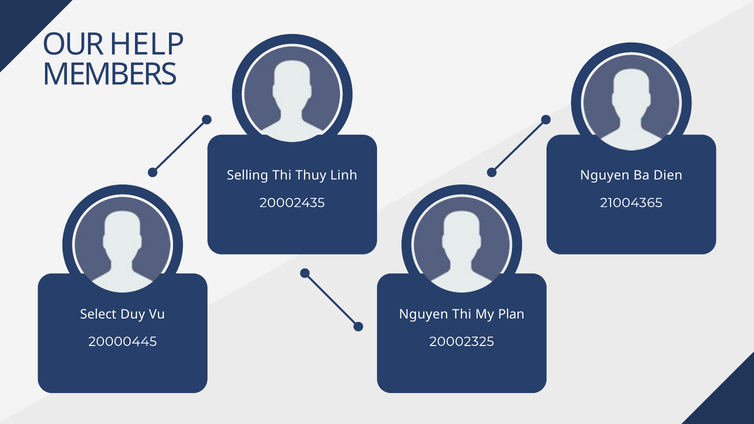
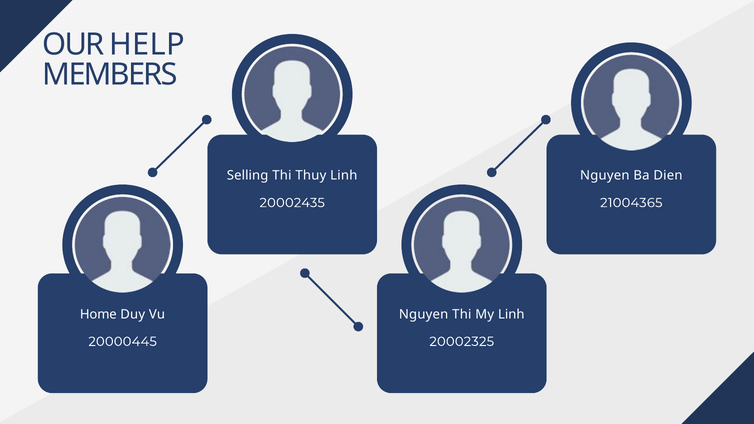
Select: Select -> Home (98, 314)
My Plan: Plan -> Linh (511, 314)
